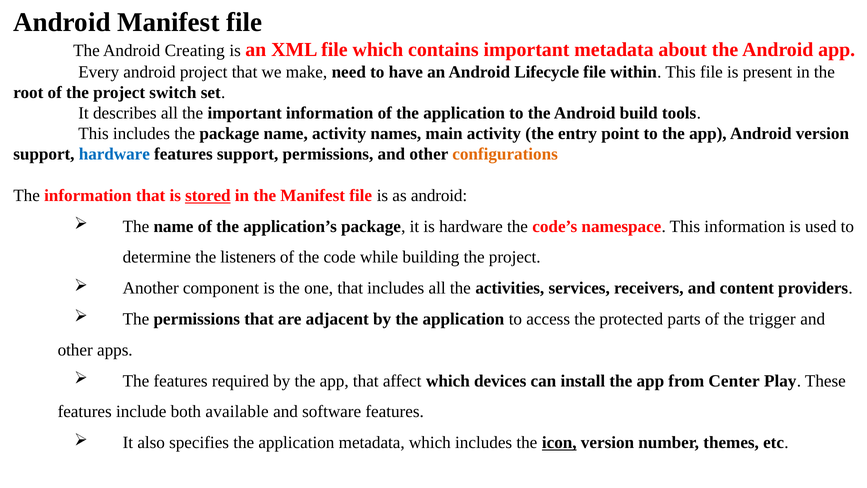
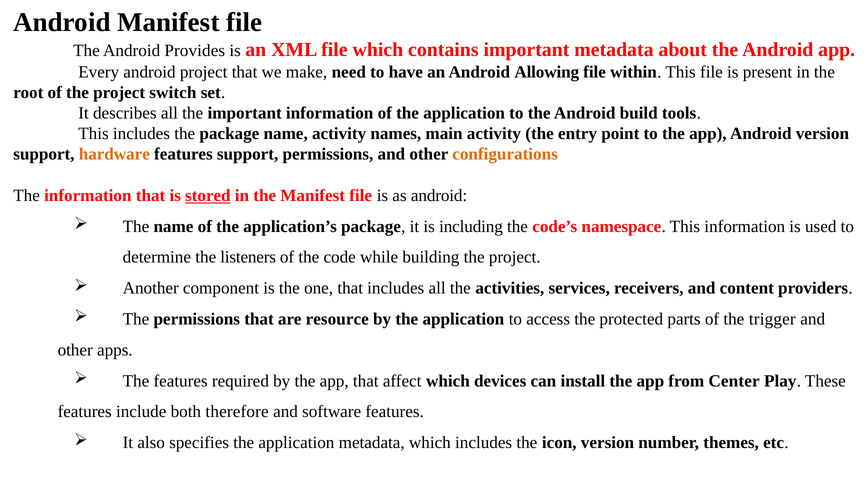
Creating: Creating -> Provides (195, 51)
Lifecycle: Lifecycle -> Allowing (547, 72)
hardware colour: blue -> orange (114, 154)
is hardware: hardware -> including (471, 226)
adjacent: adjacent -> resource (337, 319)
available: available -> therefore (237, 411)
icon underline: present -> none (559, 442)
